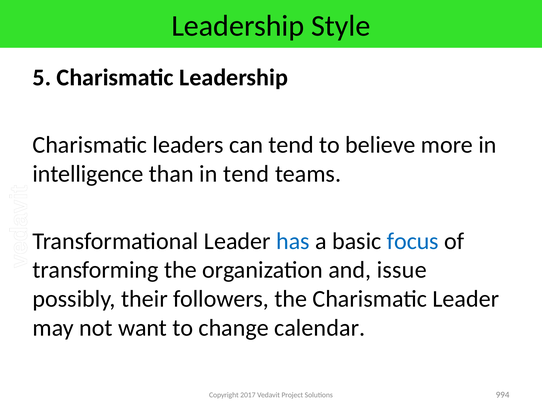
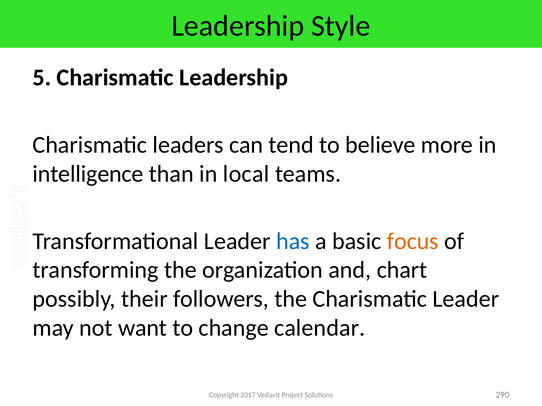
in tend: tend -> local (246, 174)
focus colour: blue -> orange (413, 241)
issue: issue -> chart (402, 270)
994: 994 -> 290 (503, 395)
